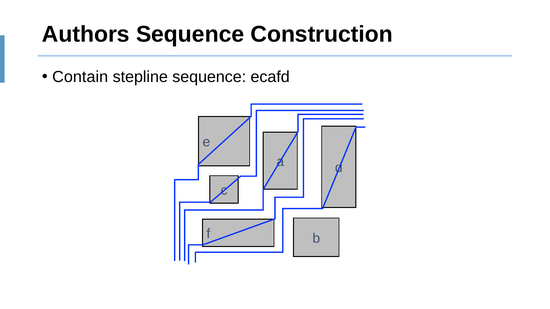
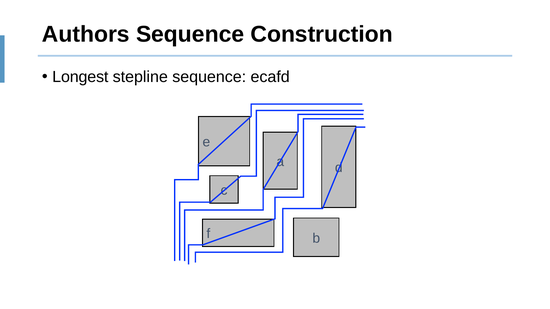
Contain: Contain -> Longest (80, 77)
